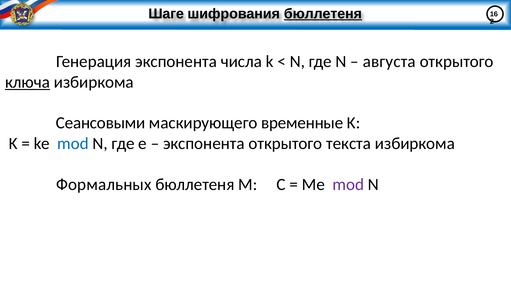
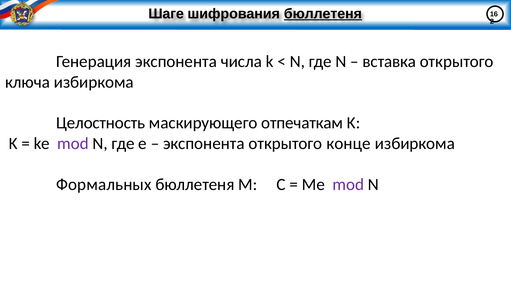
августа: августа -> вставка (389, 61)
ключа underline: present -> none (27, 82)
Сеансовыми: Сеансовыми -> Целостность (101, 123)
временные: временные -> отпечаткам (302, 123)
mod colour: blue -> purple (73, 143)
текста: текста -> конце (349, 143)
